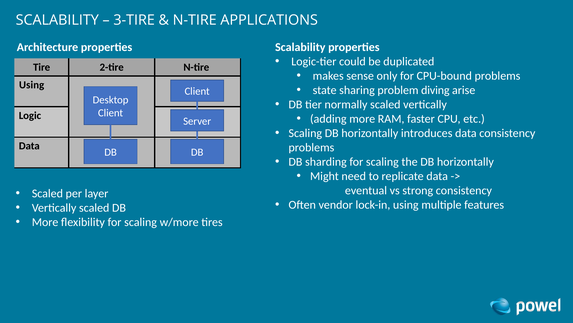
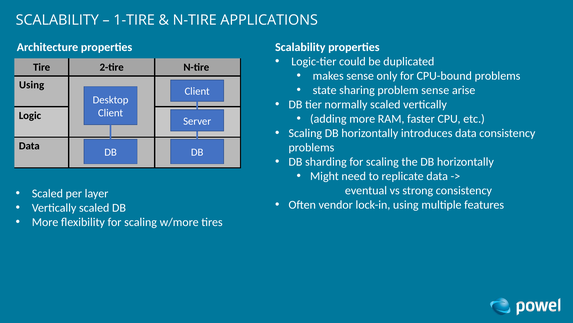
3-TIRE: 3-TIRE -> 1-TIRE (134, 20)
problem diving: diving -> sense (435, 90)
